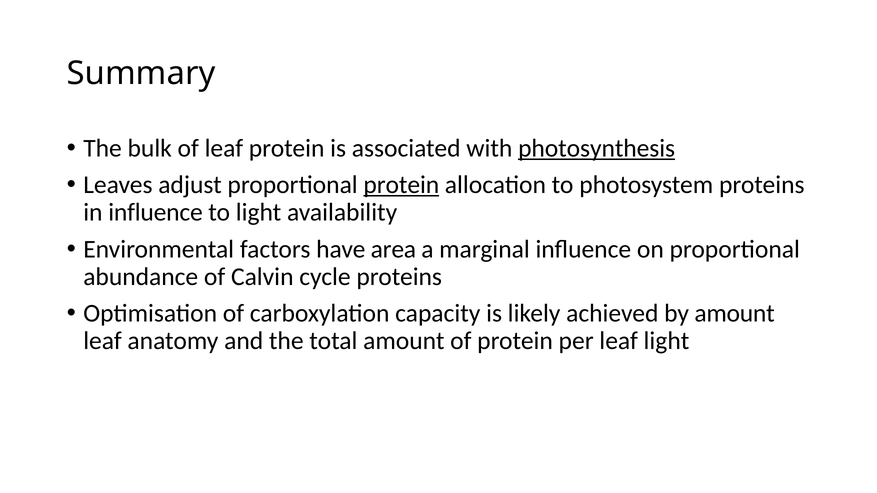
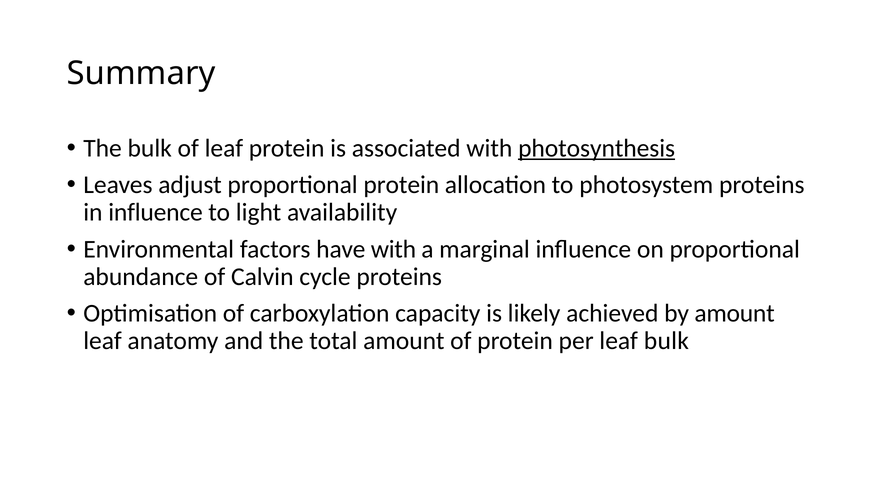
protein underline: present -> none (401, 185)
have area: area -> with (393, 249)
leaf light: light -> bulk (666, 341)
